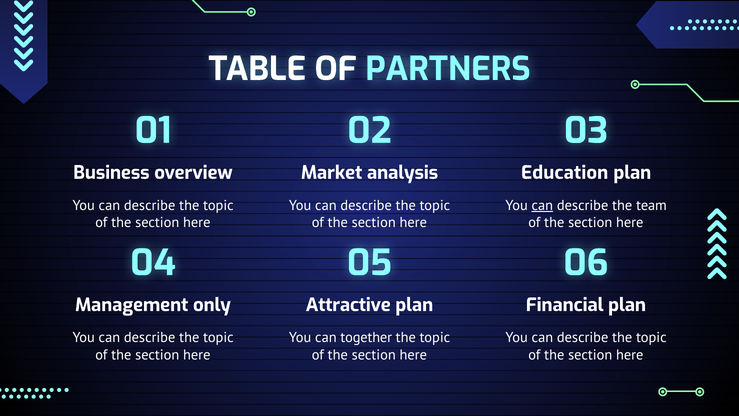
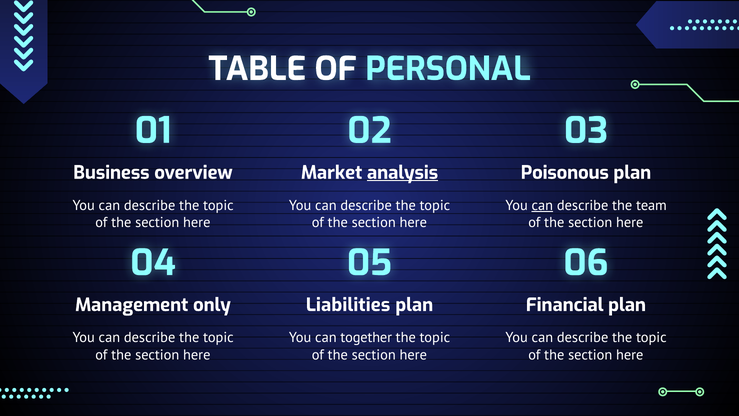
PARTNERS: PARTNERS -> PERSONAL (448, 69)
analysis underline: none -> present (403, 173)
Education: Education -> Poisonous (565, 173)
Attractive: Attractive -> Liabilities (348, 305)
